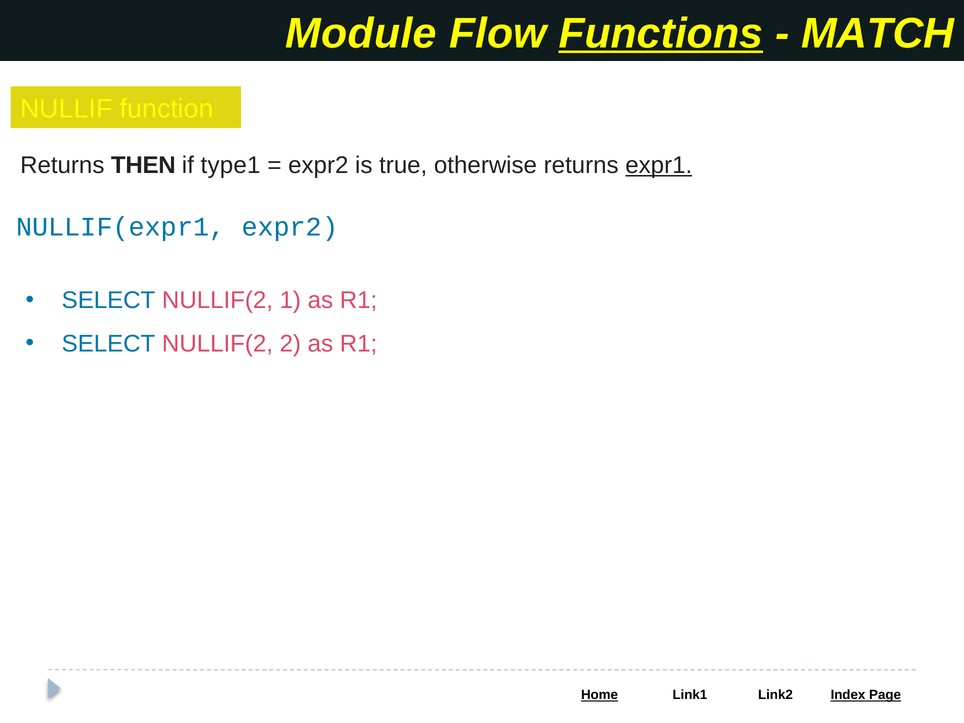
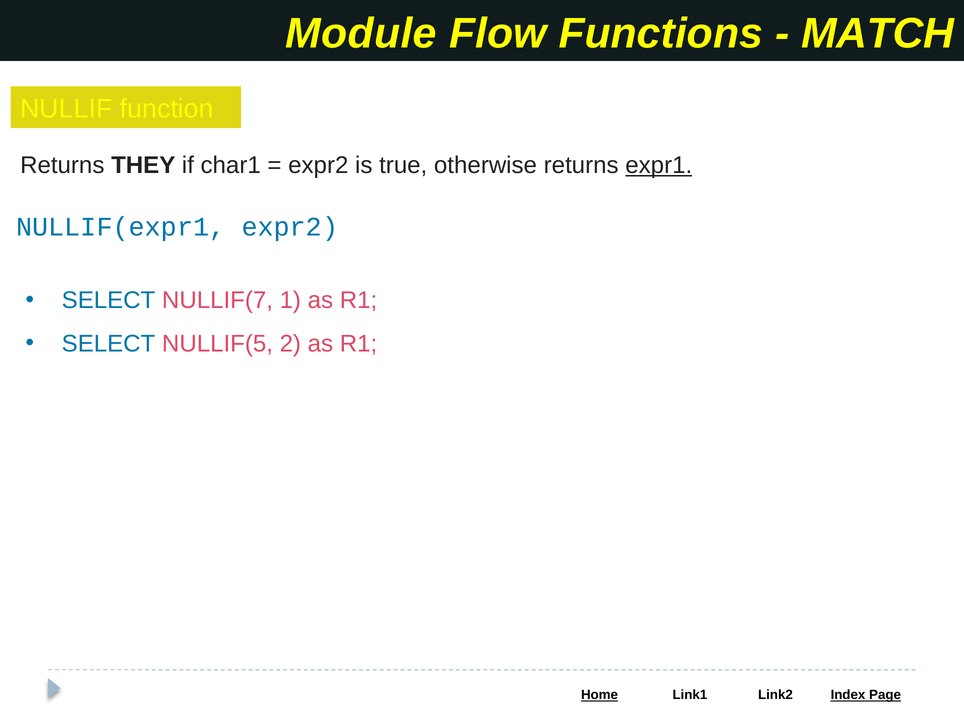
Functions underline: present -> none (661, 33)
THEN: THEN -> THEY (143, 165)
type1: type1 -> char1 (231, 165)
NULLIF(2: NULLIF(2 -> NULLIF(7 (218, 300)
NULLIF(2: NULLIF(2 -> NULLIF(5 (218, 344)
